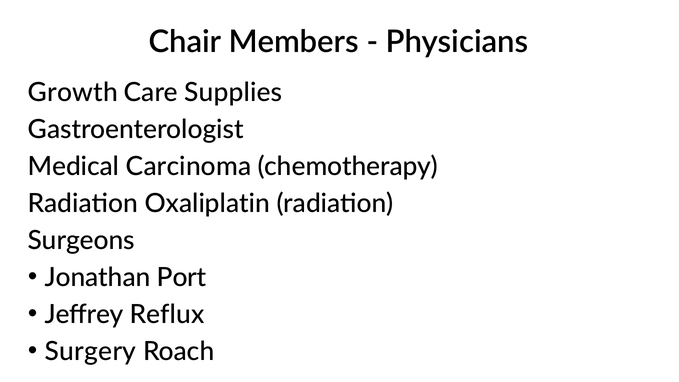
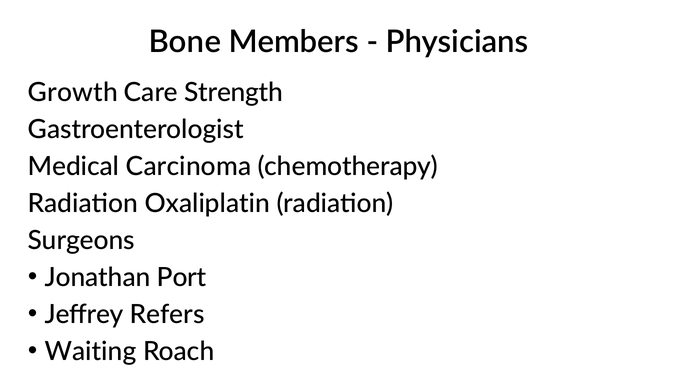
Chair: Chair -> Bone (185, 42)
Supplies: Supplies -> Strength (234, 92)
Reflux: Reflux -> Refers (167, 314)
Surgery: Surgery -> Waiting (91, 351)
